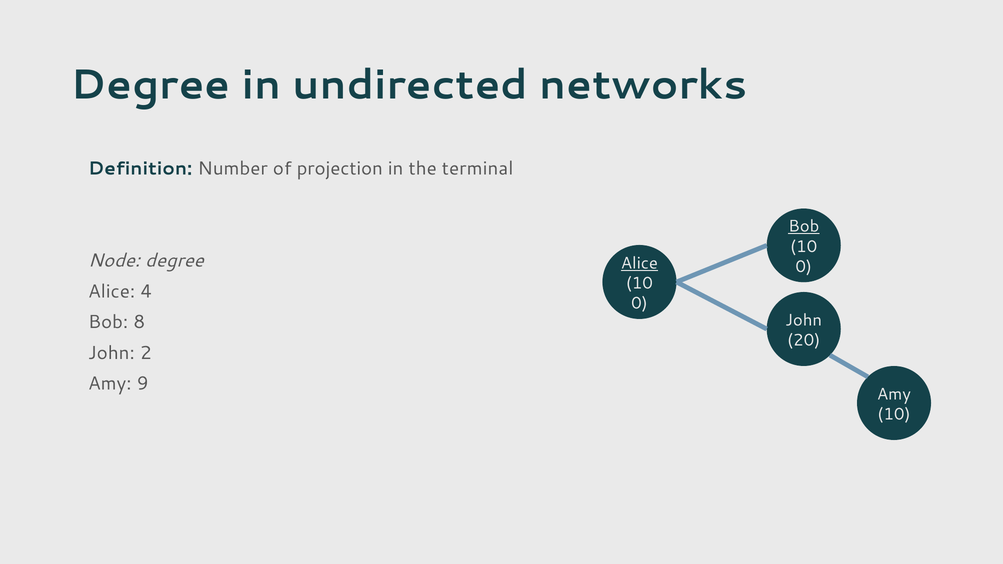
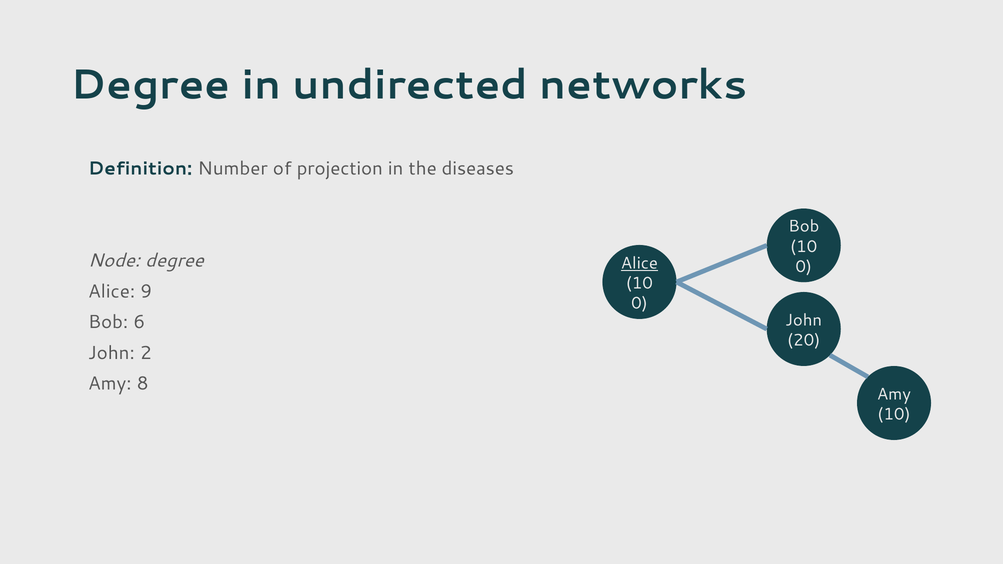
terminal: terminal -> diseases (478, 168)
Bob underline: present -> none (804, 227)
4: 4 -> 9 (146, 291)
8: 8 -> 6 (139, 322)
9: 9 -> 8 (143, 384)
